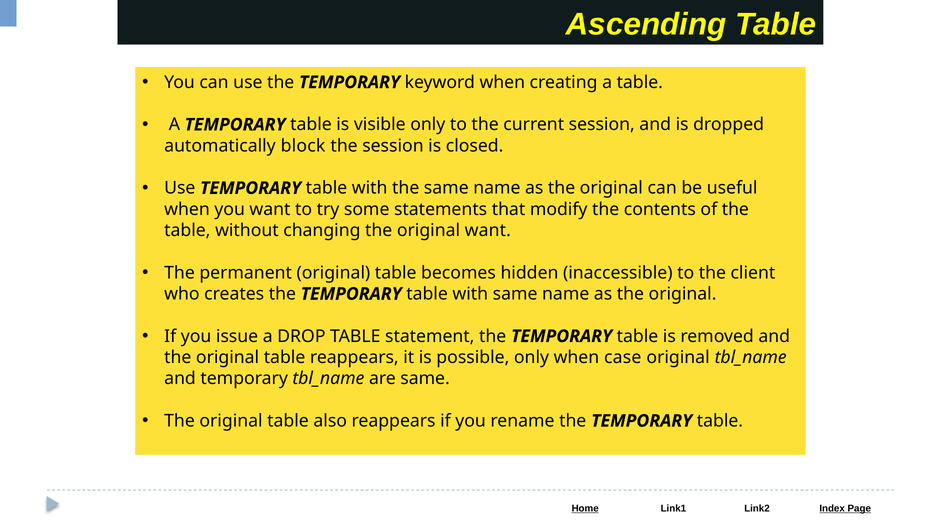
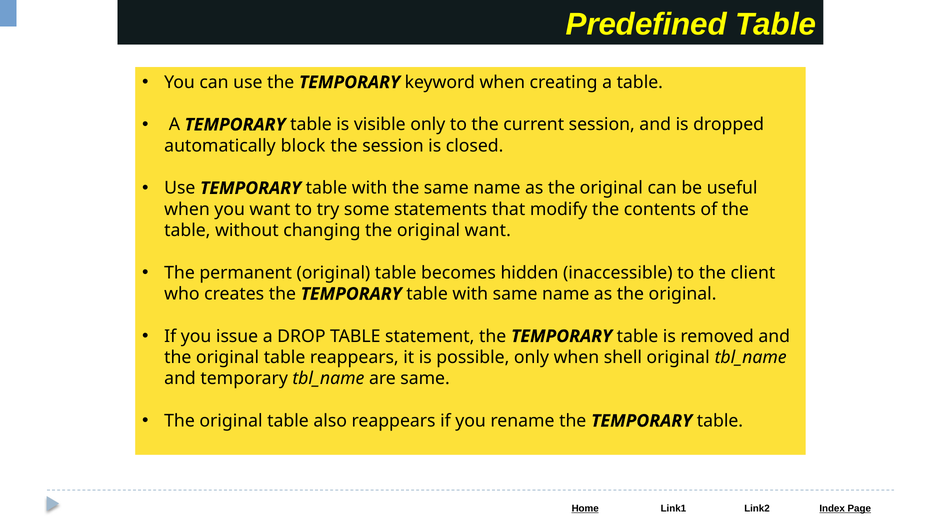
Ascending: Ascending -> Predefined (646, 24)
case: case -> shell (623, 358)
